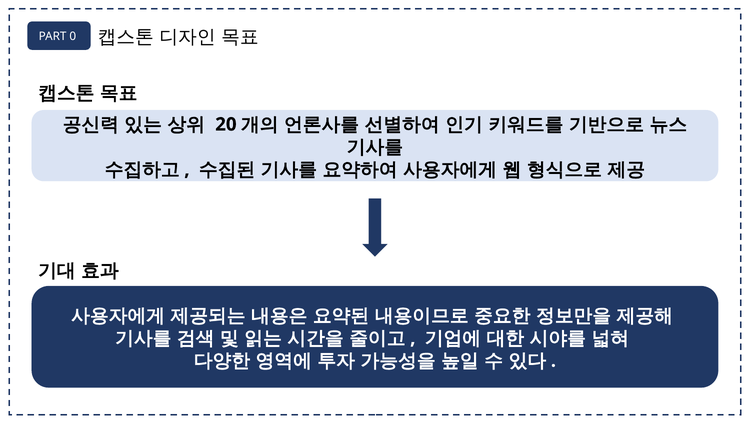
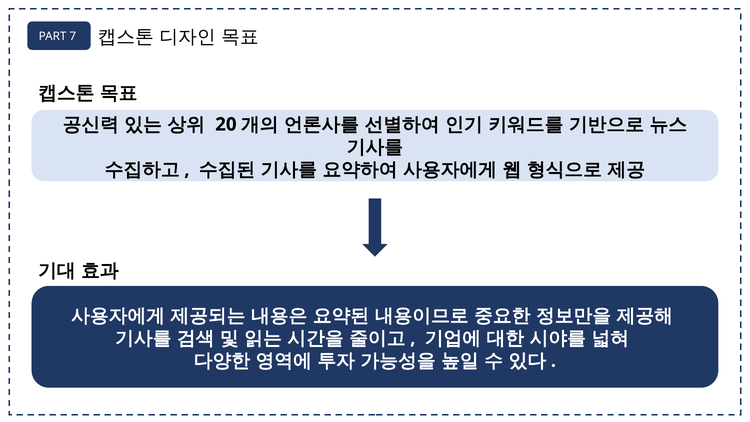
0: 0 -> 7 (73, 36)
